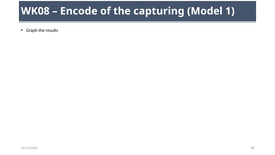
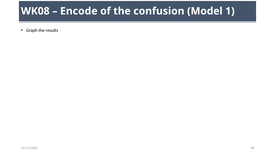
capturing: capturing -> confusion (159, 11)
